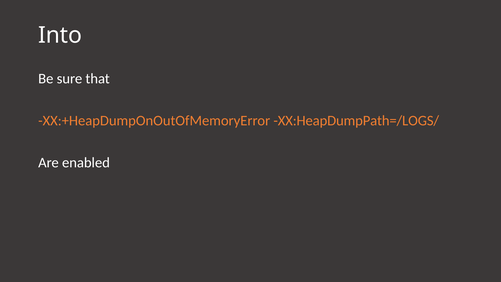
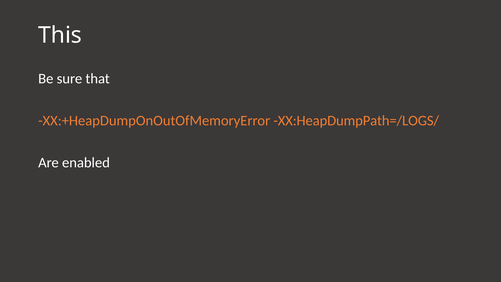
Into: Into -> This (60, 35)
